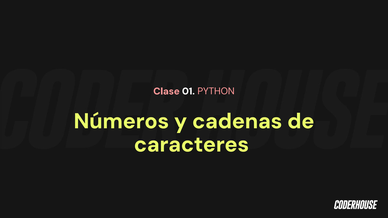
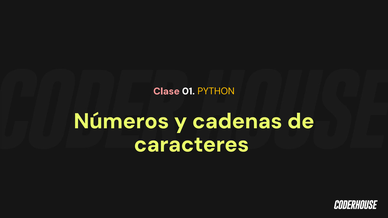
PYTHON colour: pink -> yellow (216, 91)
